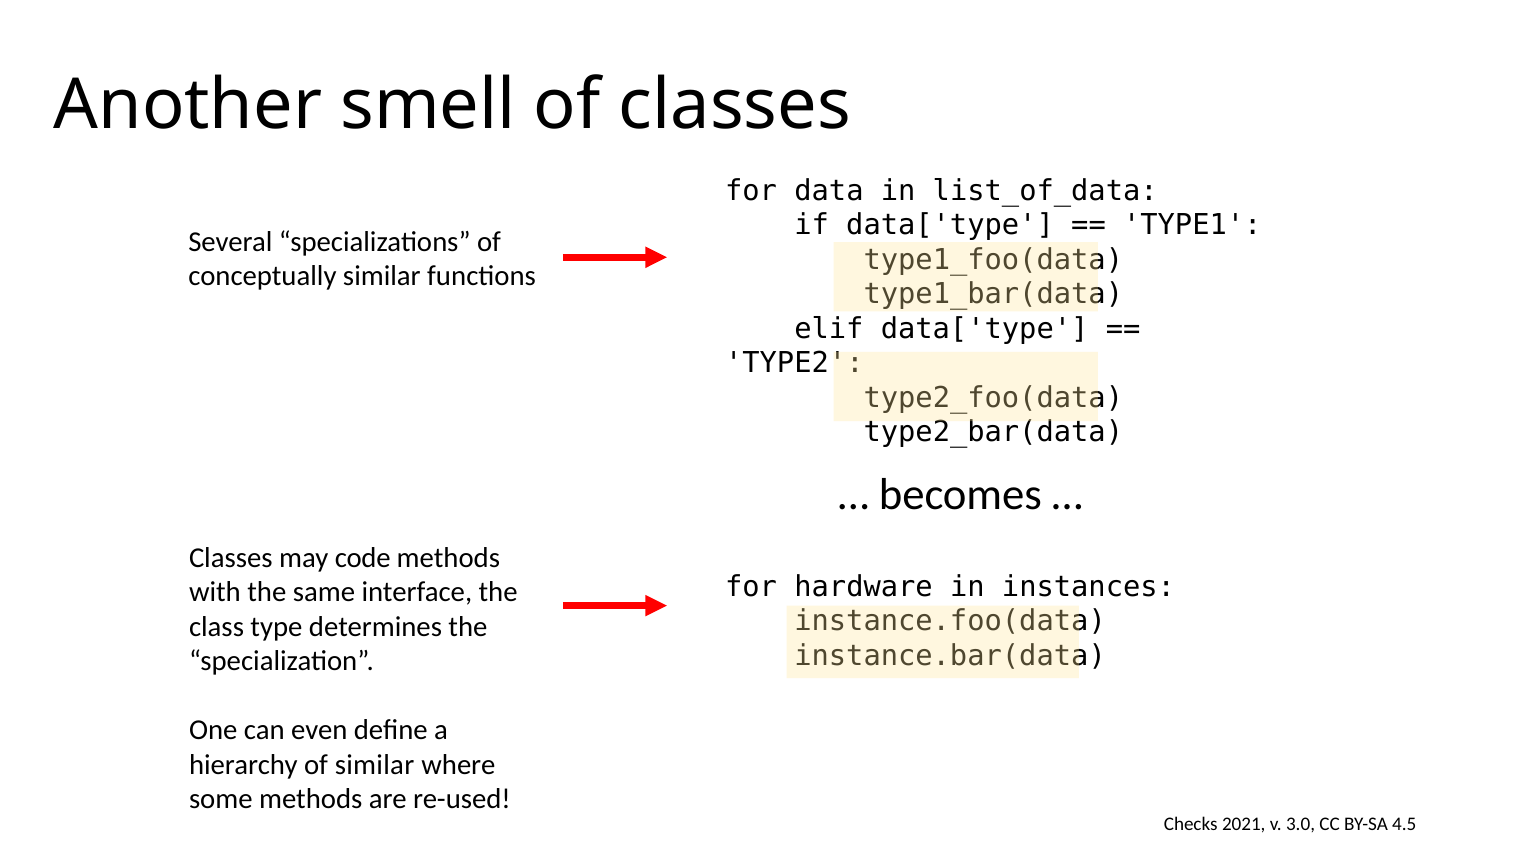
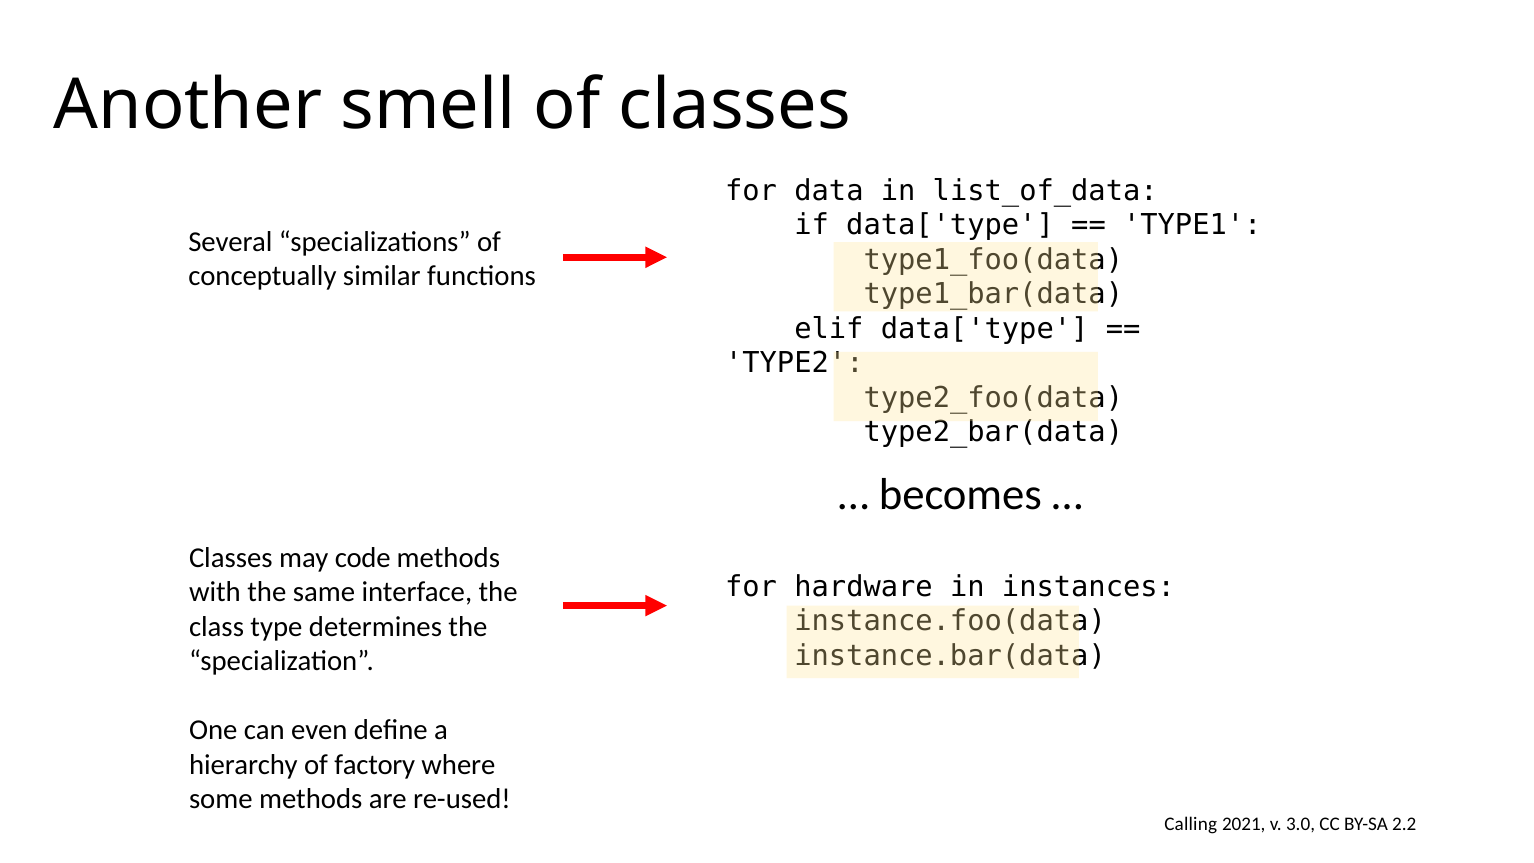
of similar: similar -> factory (375, 765)
Checks: Checks -> Calling (1191, 824)
4.5: 4.5 -> 2.2 (1404, 824)
